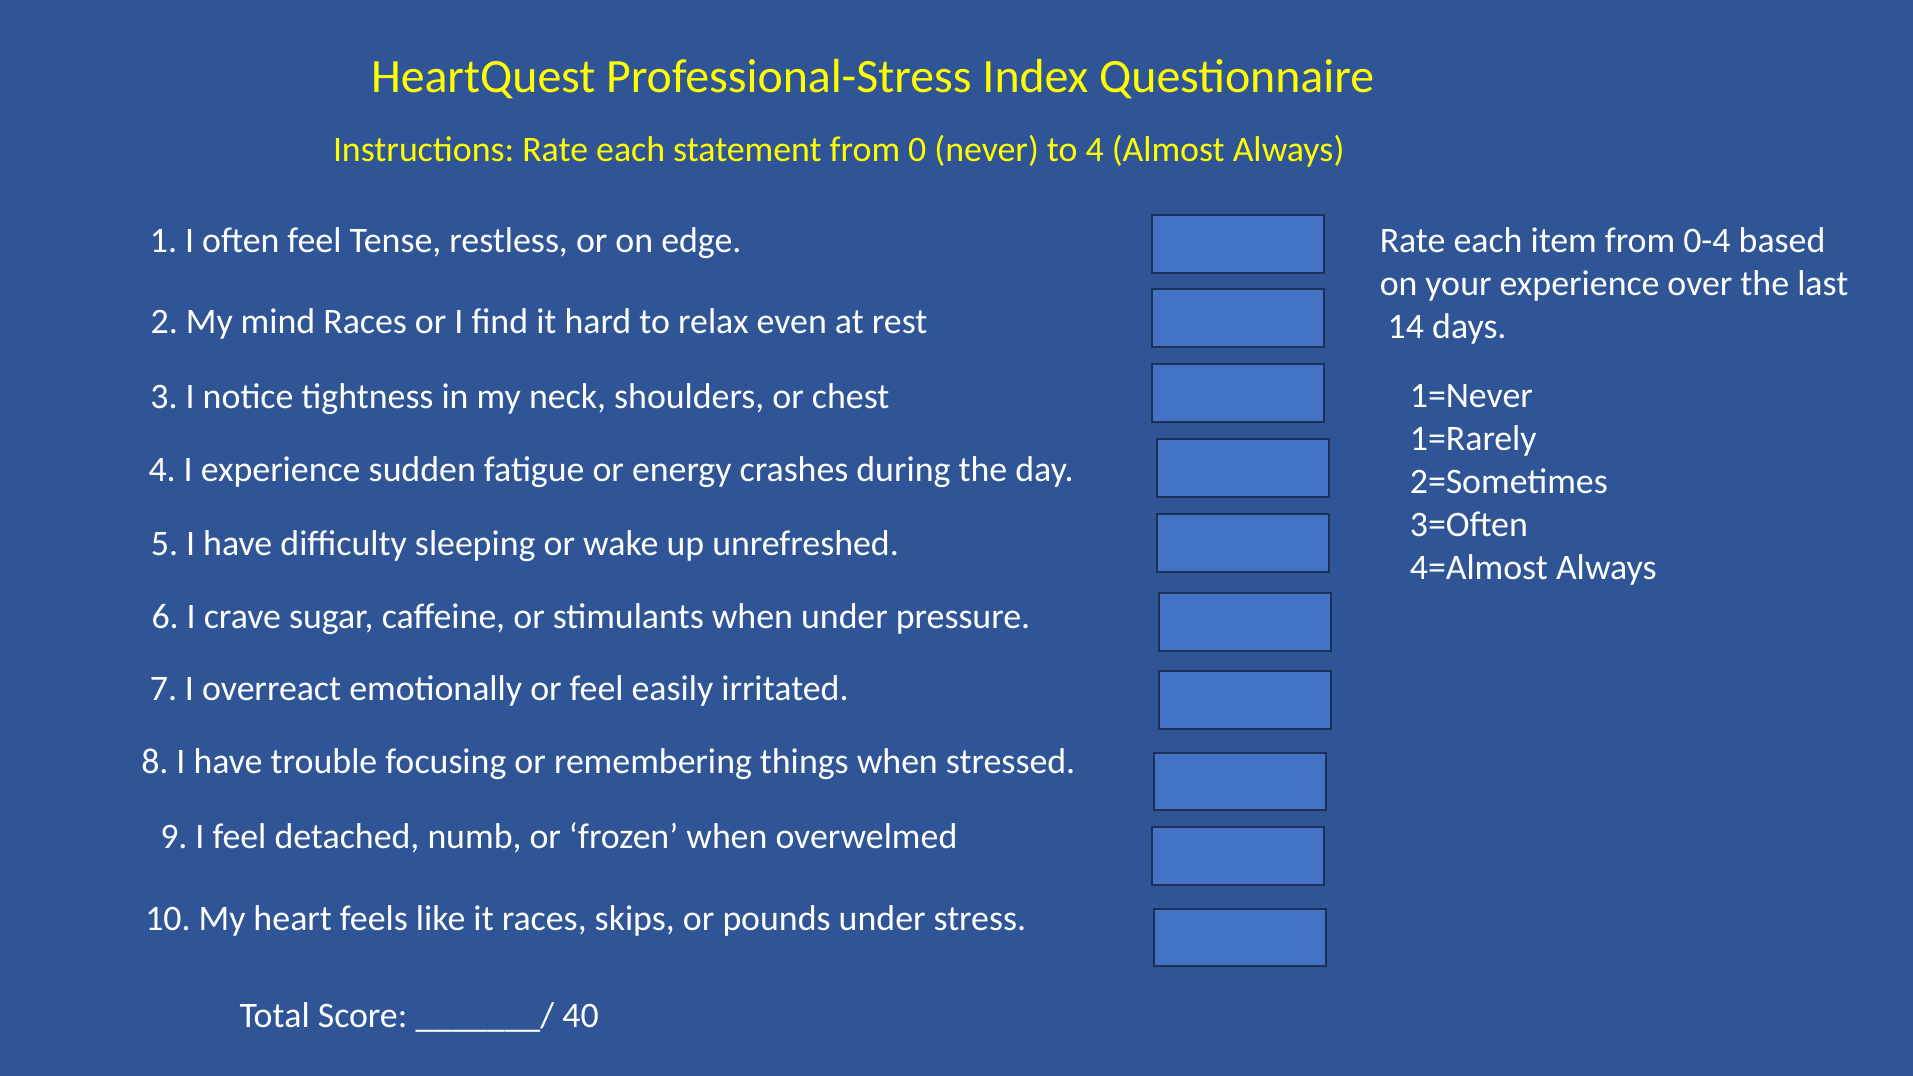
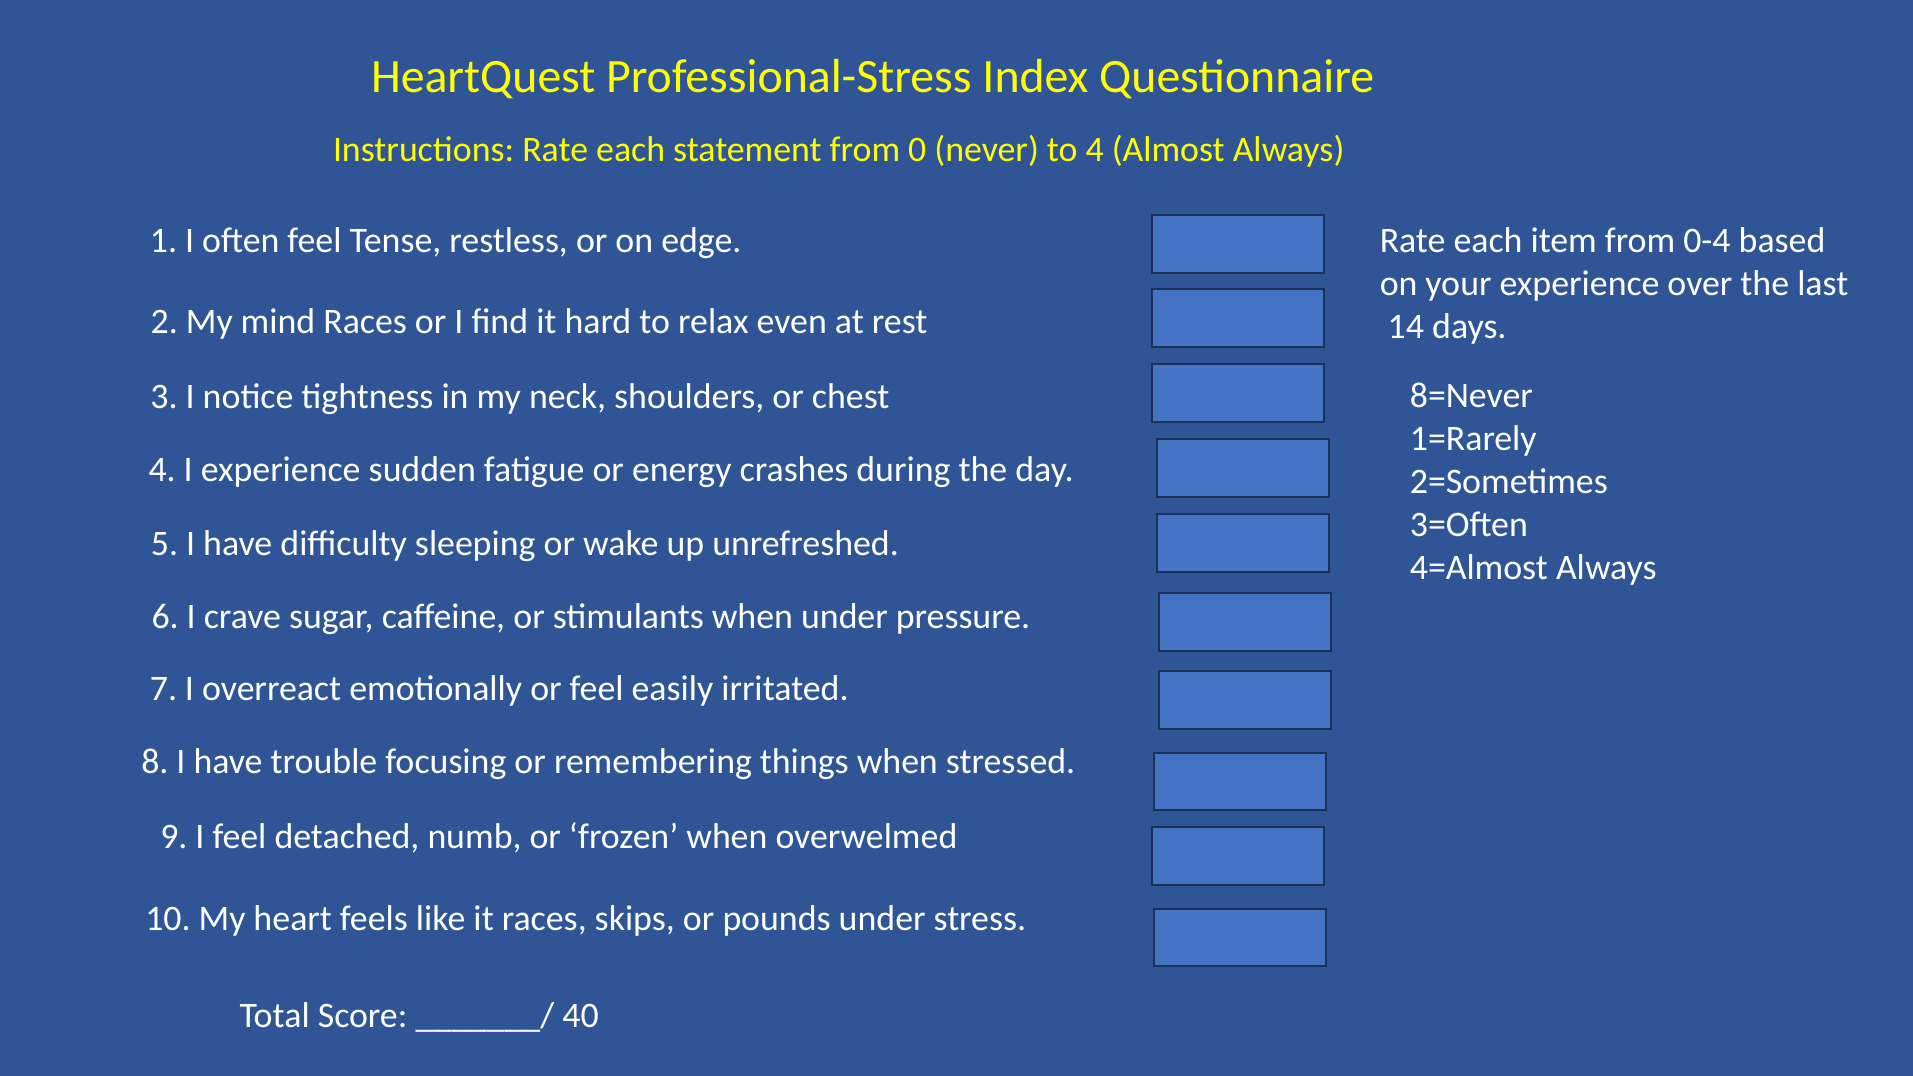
1=Never: 1=Never -> 8=Never (1471, 395)
